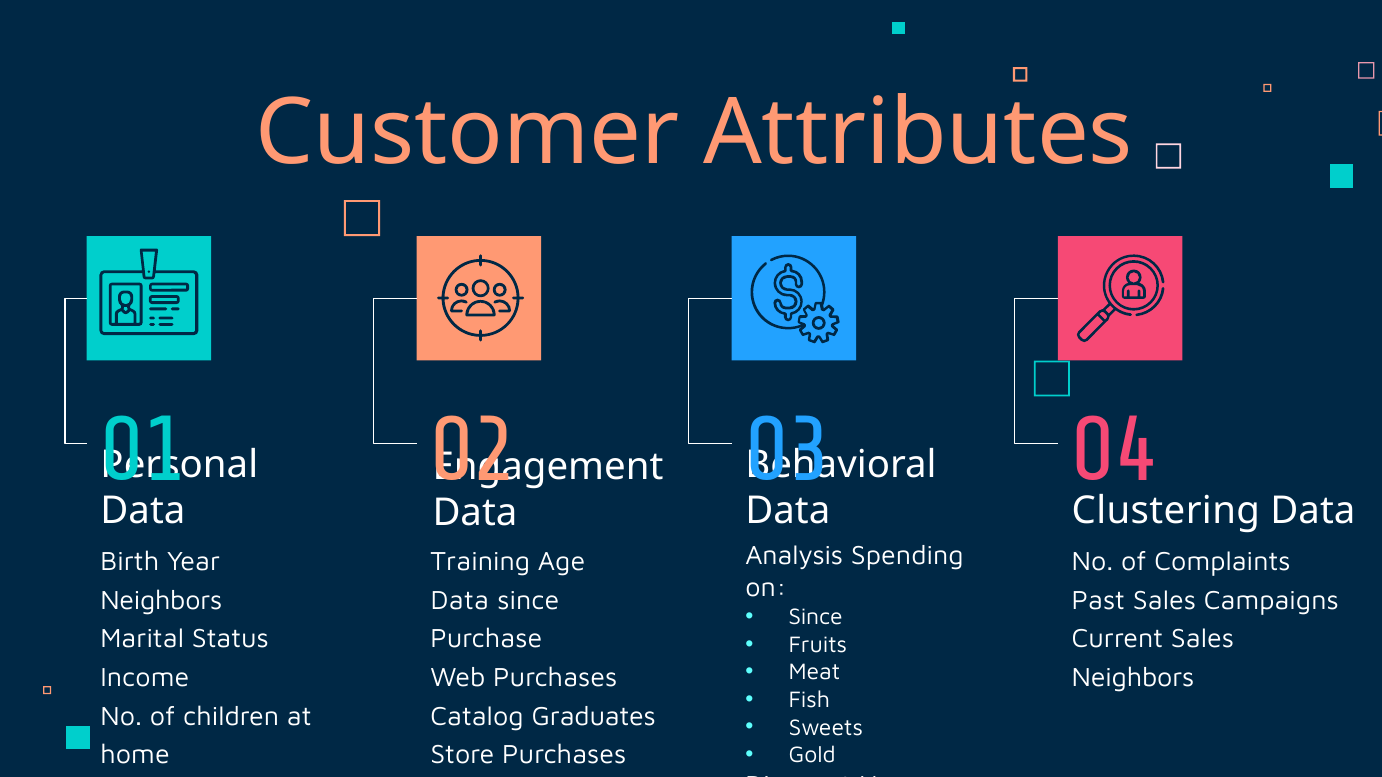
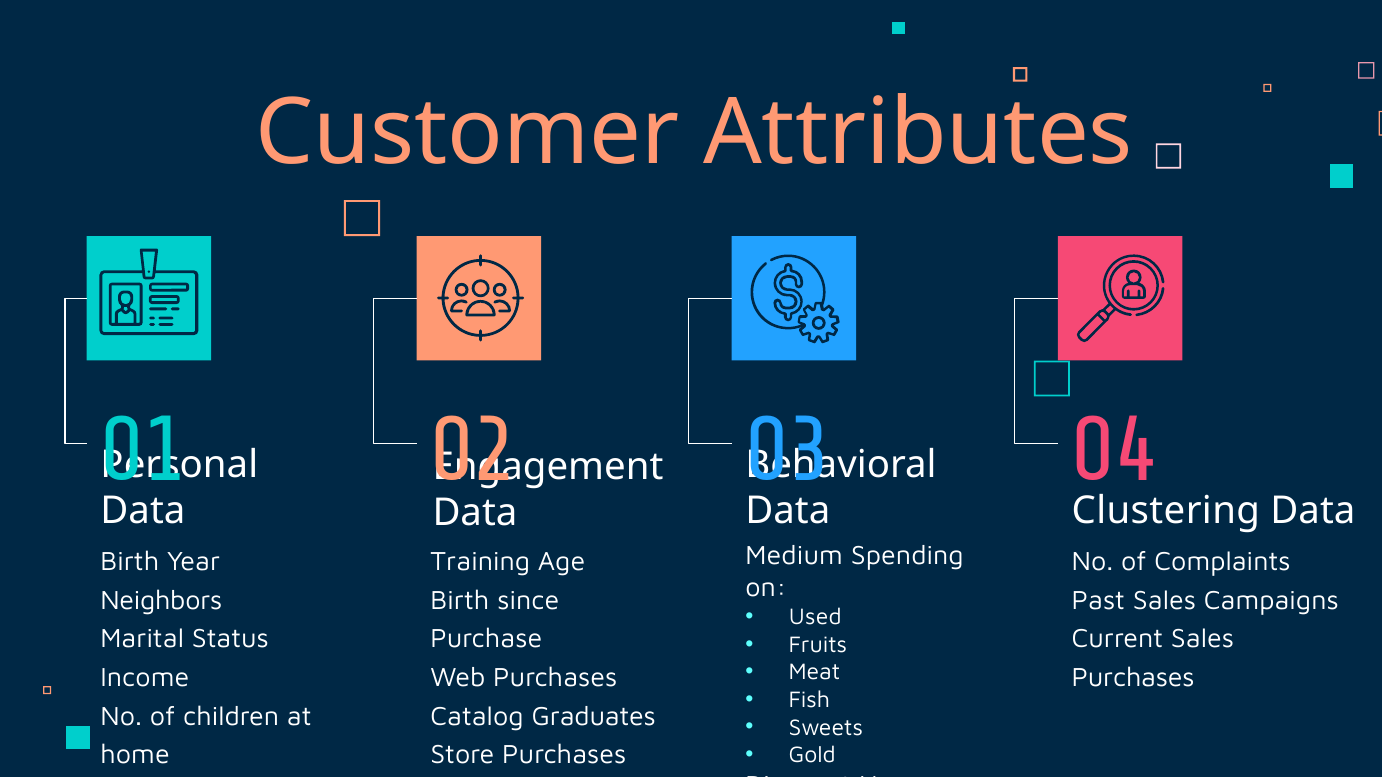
Analysis: Analysis -> Medium (794, 556)
Data: Data -> Birth (460, 601)
Since: Since -> Used (815, 617)
Neighbors: Neighbors -> Purchases (1133, 678)
